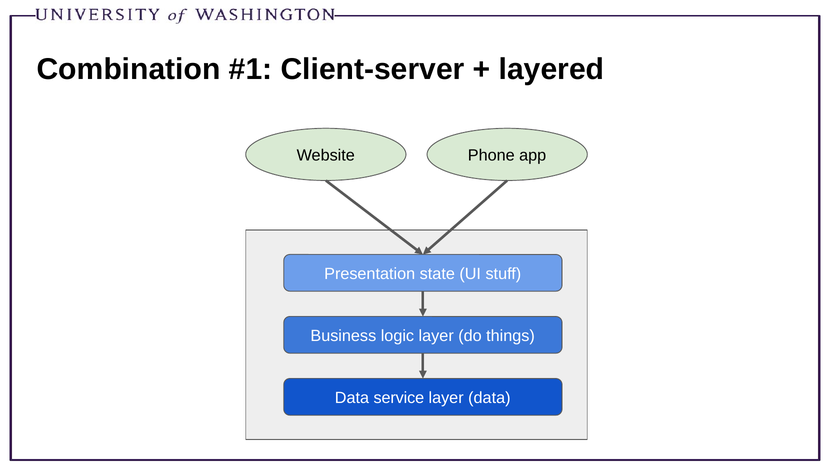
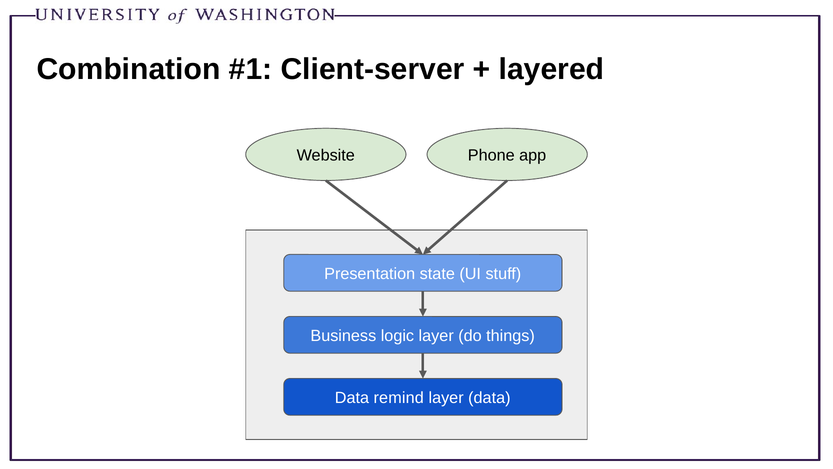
service: service -> remind (399, 398)
